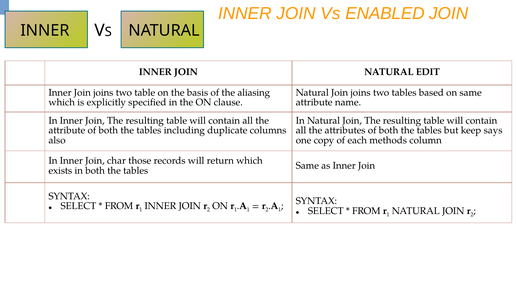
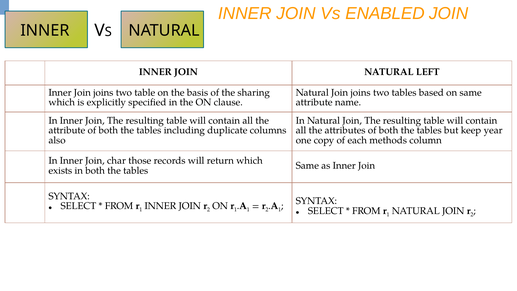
EDIT: EDIT -> LEFT (428, 72)
aliasing: aliasing -> sharing (254, 93)
says: says -> year (493, 130)
